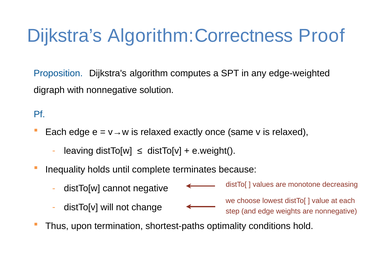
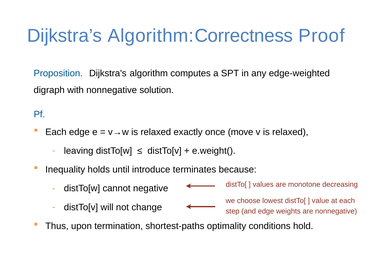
same: same -> move (241, 132)
complete: complete -> introduce (151, 170)
